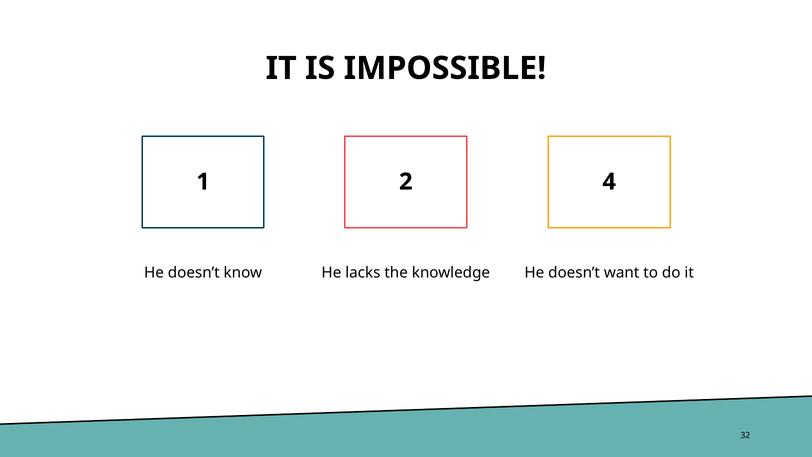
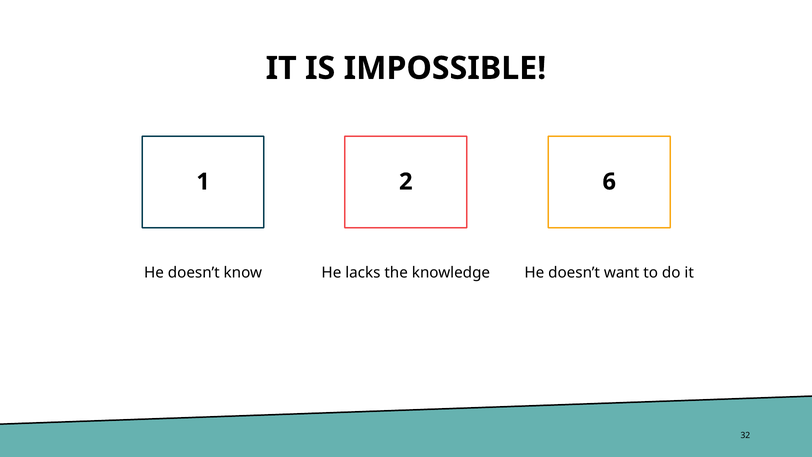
4: 4 -> 6 (609, 182)
